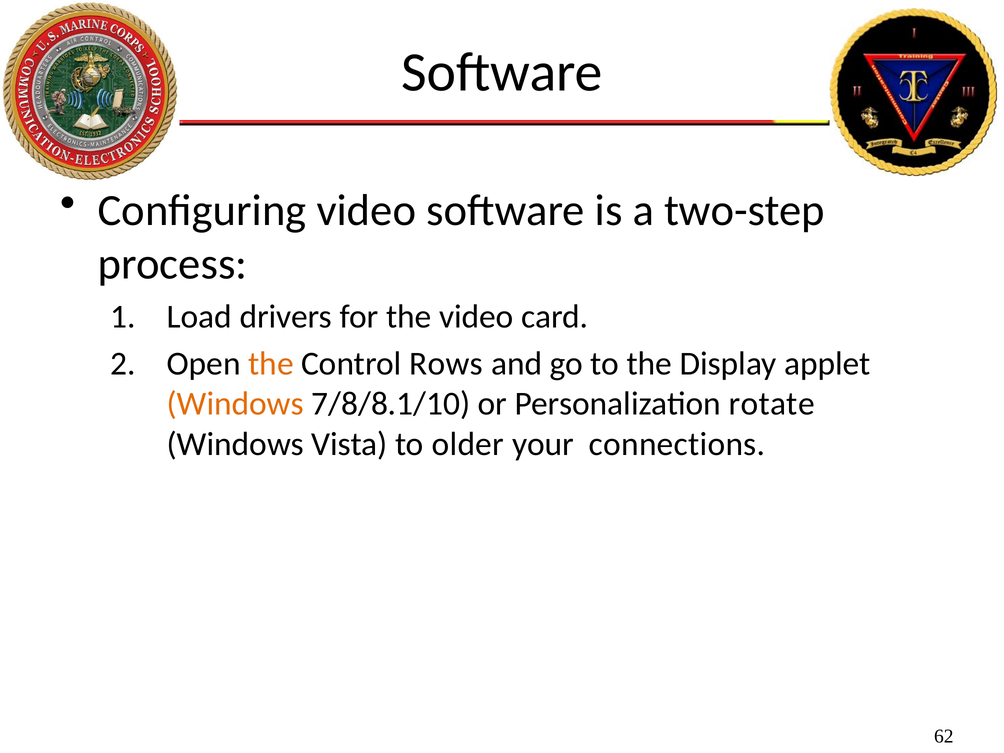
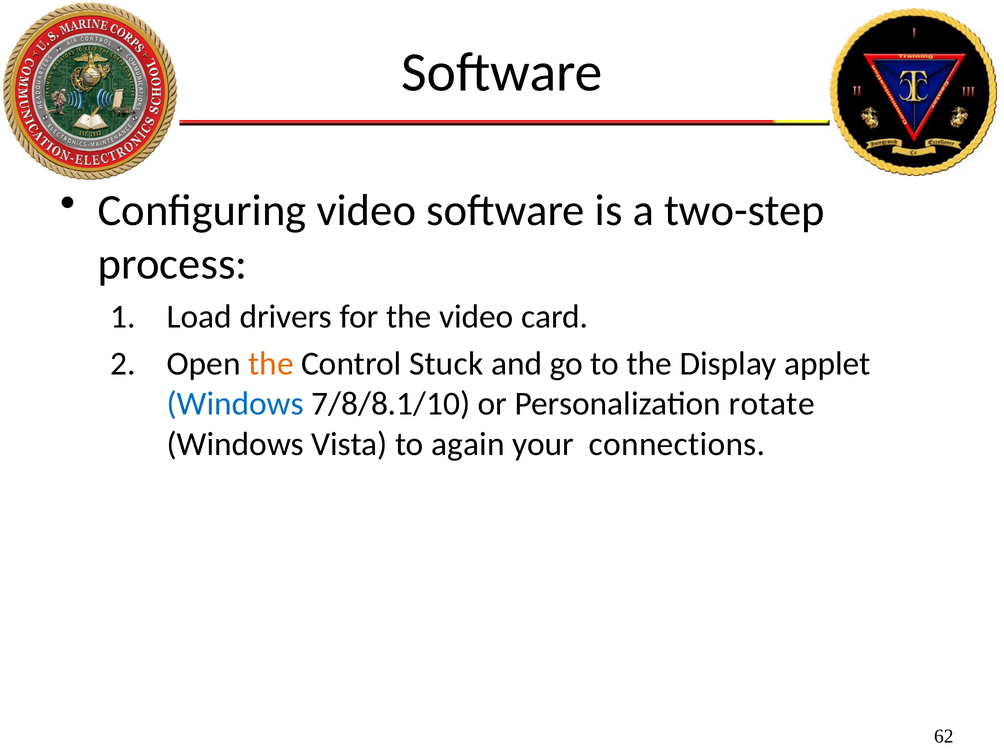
Rows: Rows -> Stuck (446, 364)
Windows colour: orange -> blue (235, 404)
older: older -> again (468, 444)
